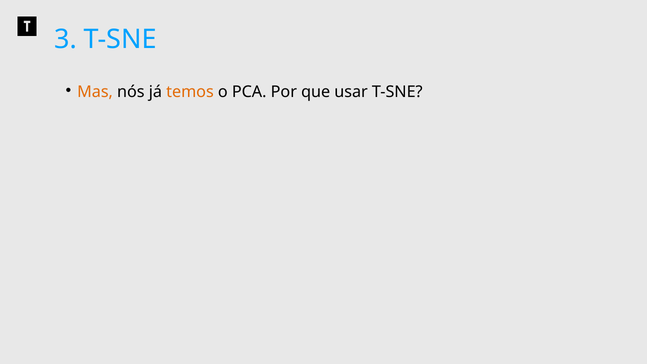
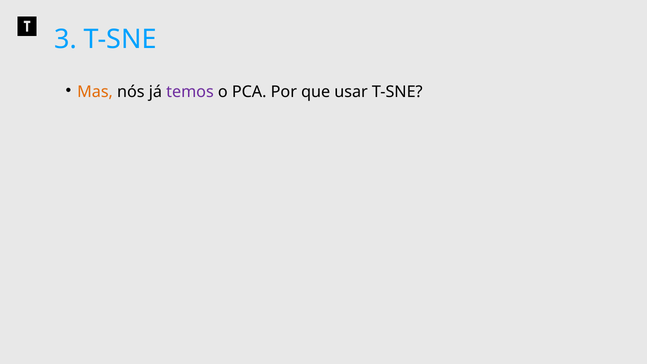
temos colour: orange -> purple (190, 92)
